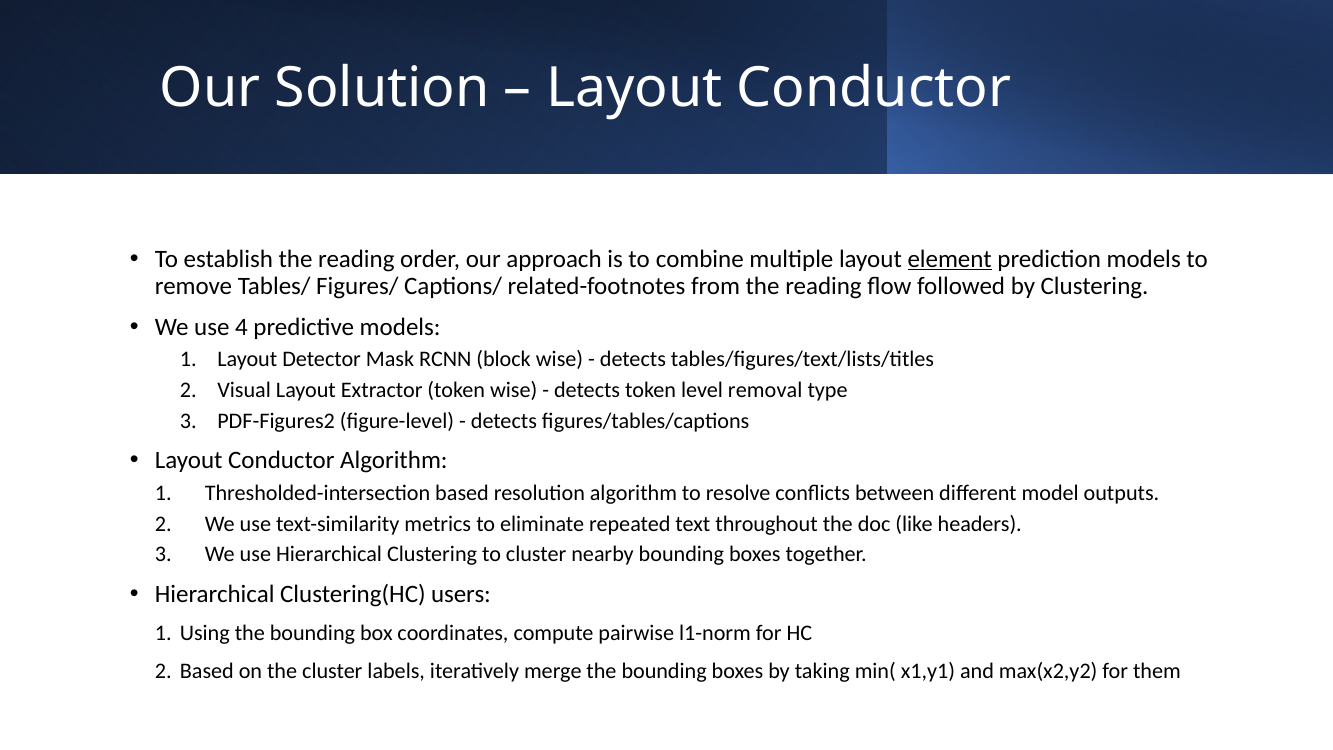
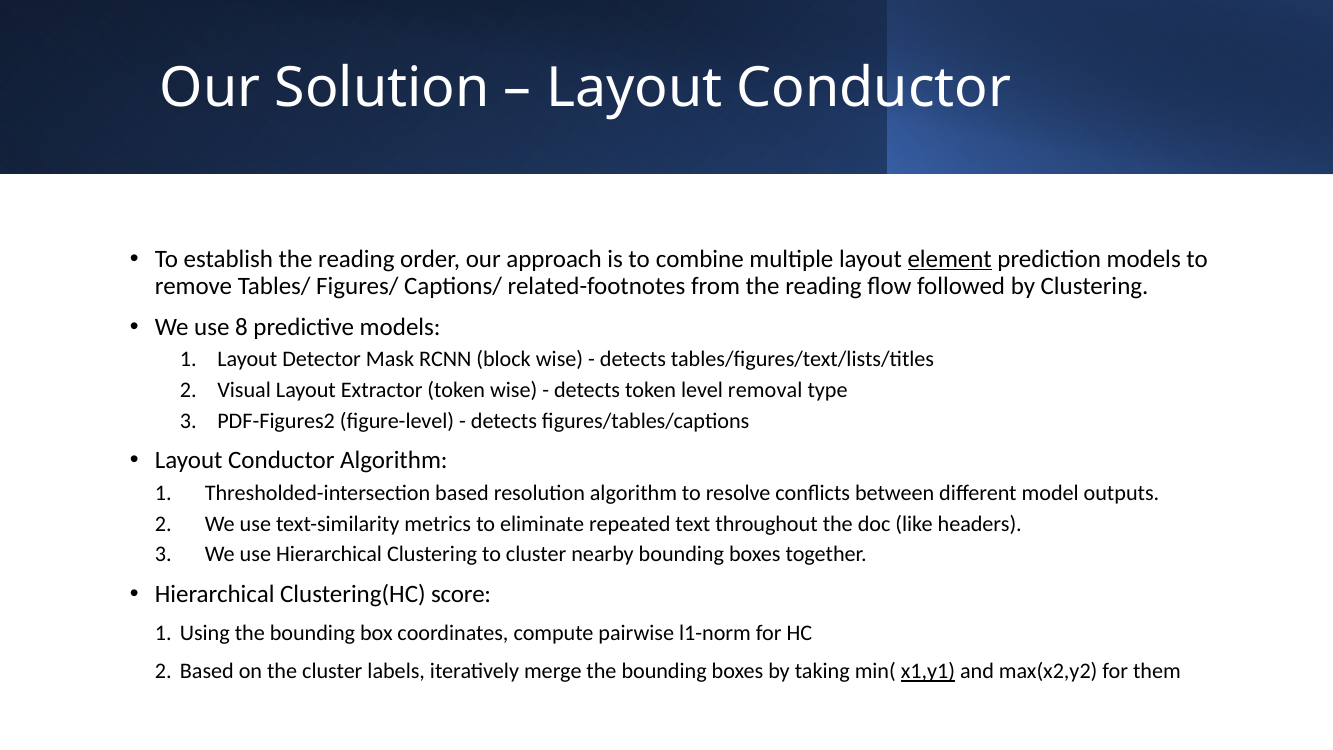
4: 4 -> 8 (241, 327)
users: users -> score (461, 594)
x1,y1 underline: none -> present (928, 671)
